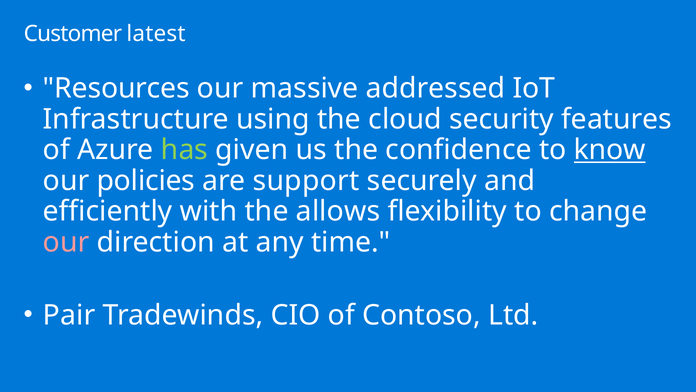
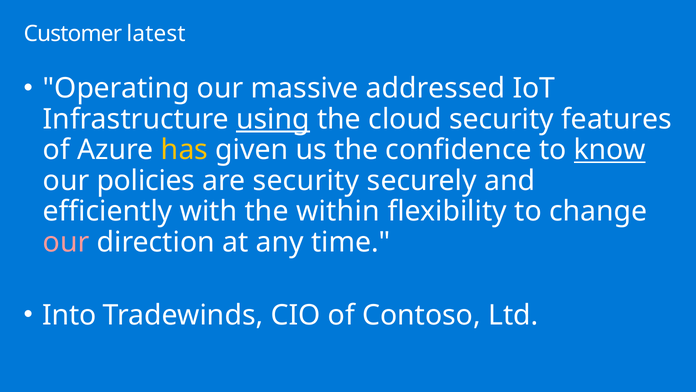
Resources: Resources -> Operating (116, 88)
using underline: none -> present (273, 119)
has colour: light green -> yellow (184, 150)
are support: support -> security (306, 180)
allows: allows -> within (338, 211)
Pair: Pair -> Into (69, 315)
